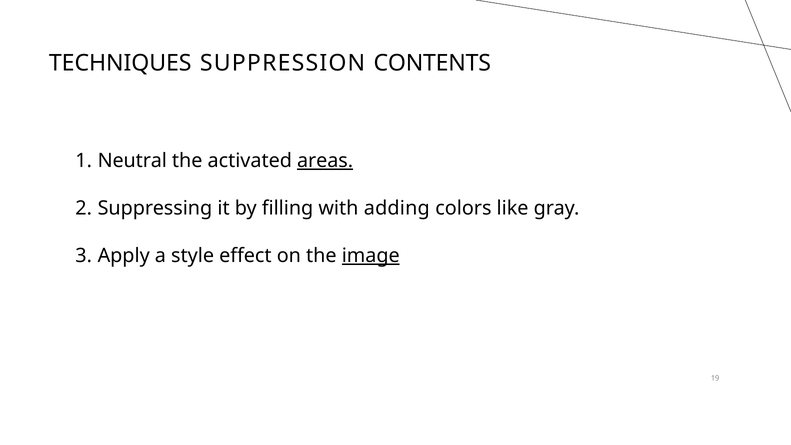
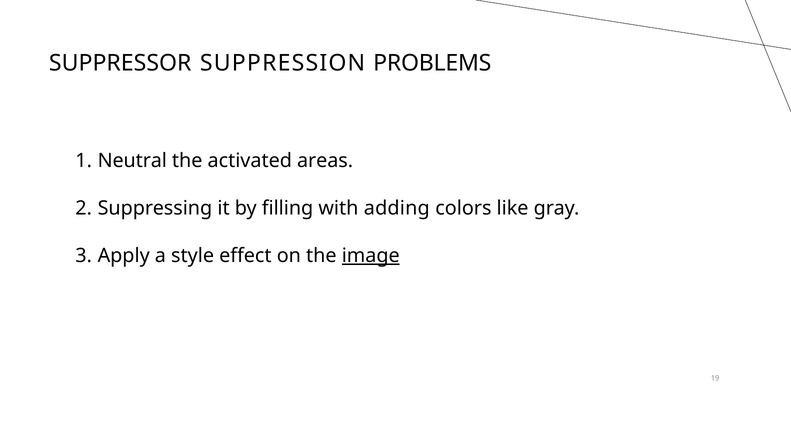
TECHNIQUES: TECHNIQUES -> SUPPRESSOR (120, 63)
CONTENTS: CONTENTS -> PROBLEMS (432, 63)
areas underline: present -> none (325, 161)
